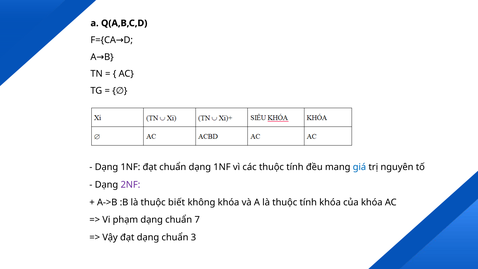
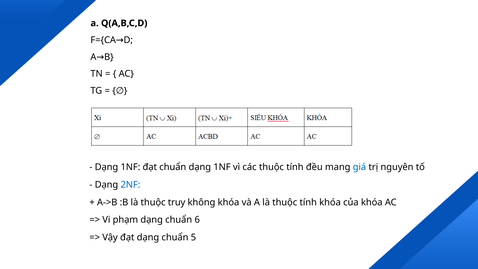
2NF colour: purple -> blue (130, 185)
biết: biết -> truy (177, 202)
7: 7 -> 6 (197, 220)
3: 3 -> 5 (193, 237)
